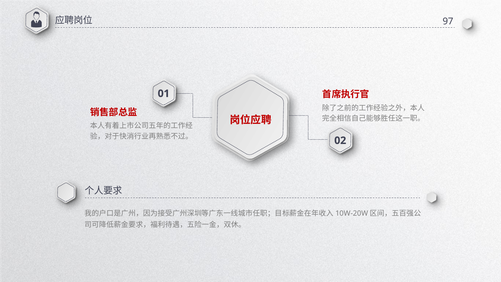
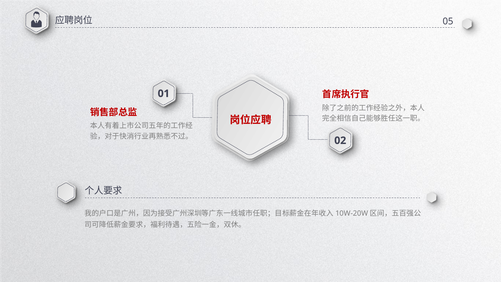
97: 97 -> 05 (448, 21)
